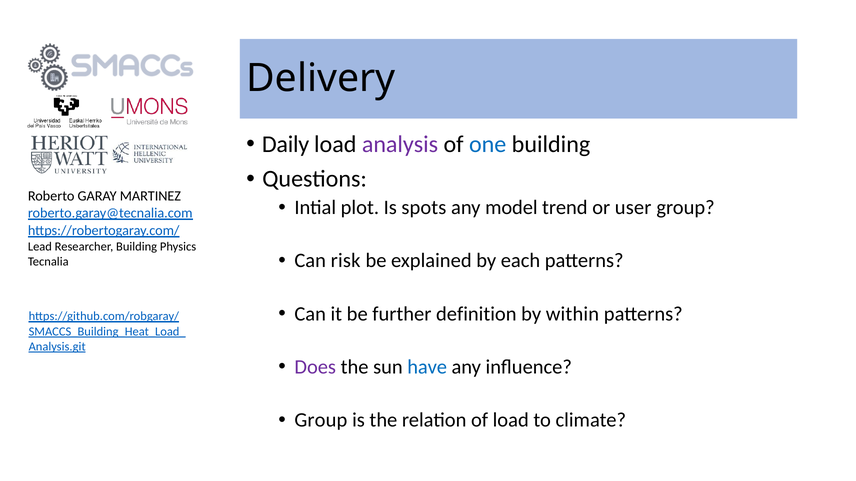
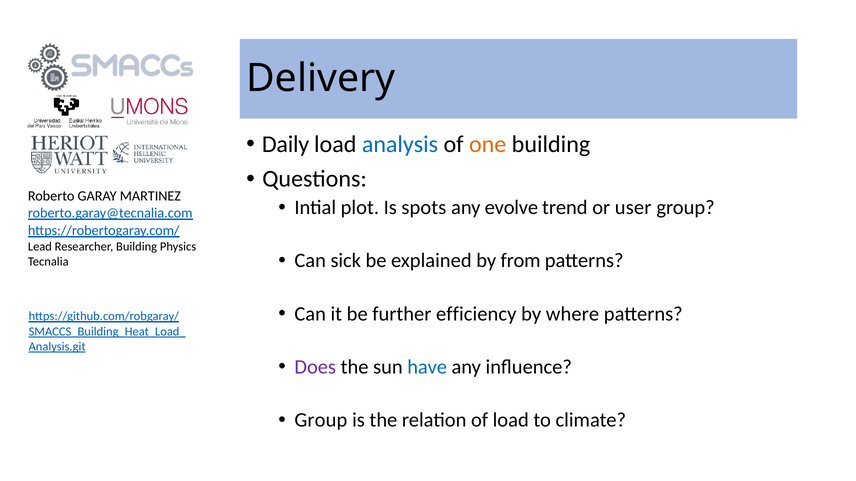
analysis colour: purple -> blue (400, 144)
one colour: blue -> orange (488, 144)
model: model -> evolve (511, 208)
risk: risk -> sick (346, 261)
each: each -> from (521, 261)
definition: definition -> efficiency (476, 314)
within: within -> where (572, 314)
